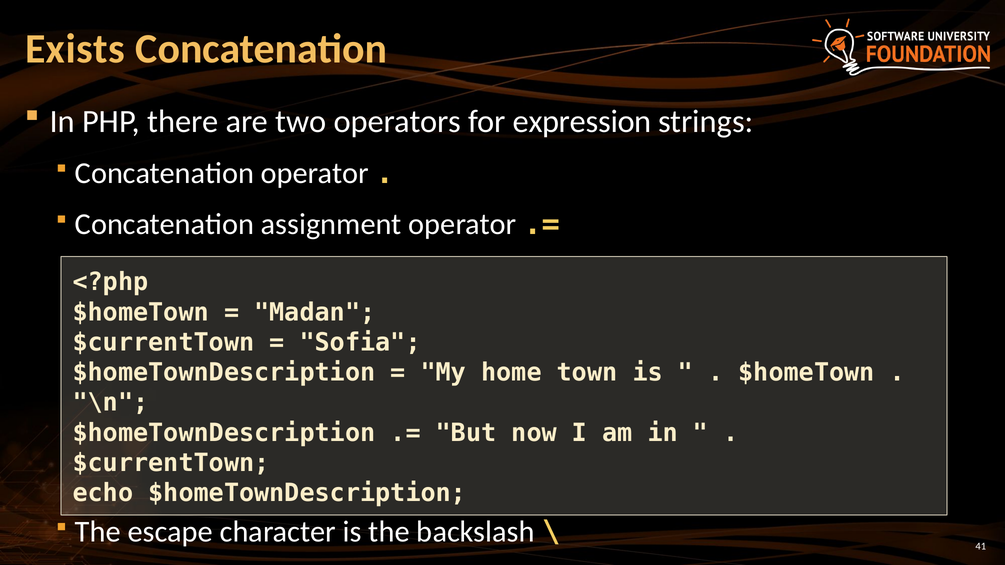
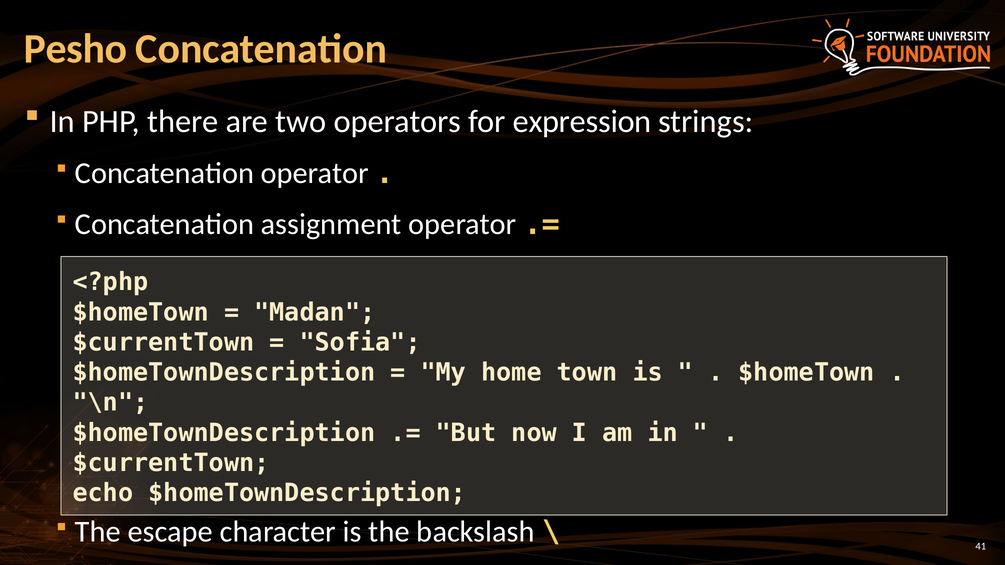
Exists: Exists -> Pesho (75, 49)
